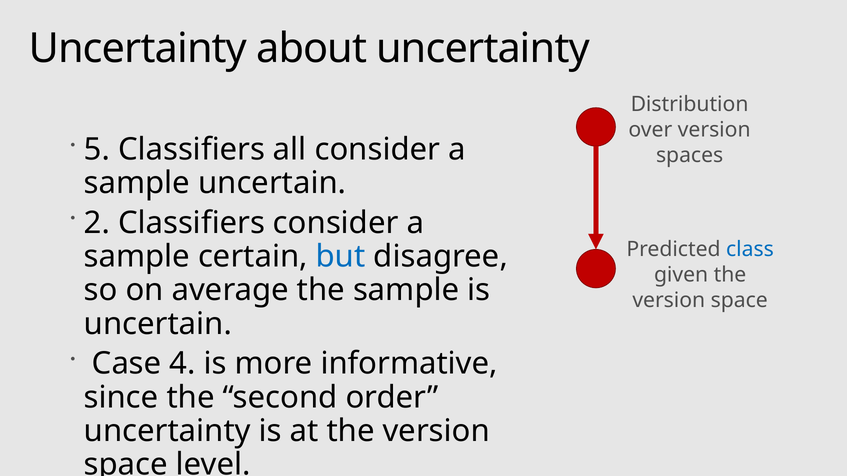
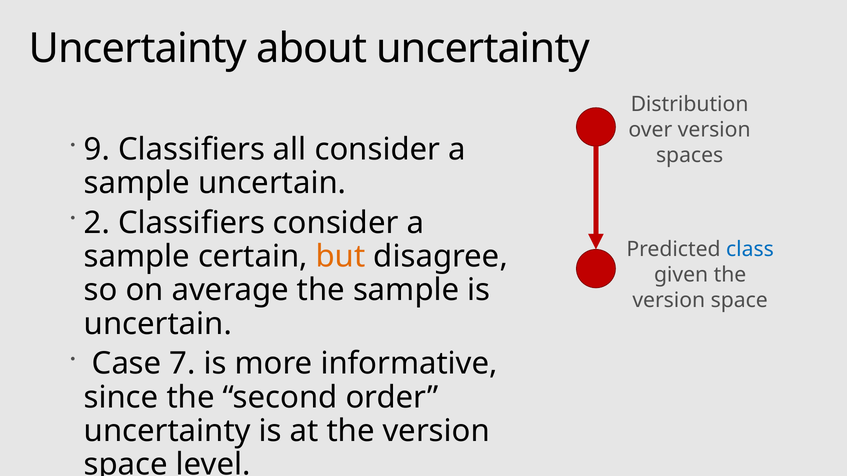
5: 5 -> 9 (97, 150)
but colour: blue -> orange (341, 257)
4: 4 -> 7 (183, 364)
